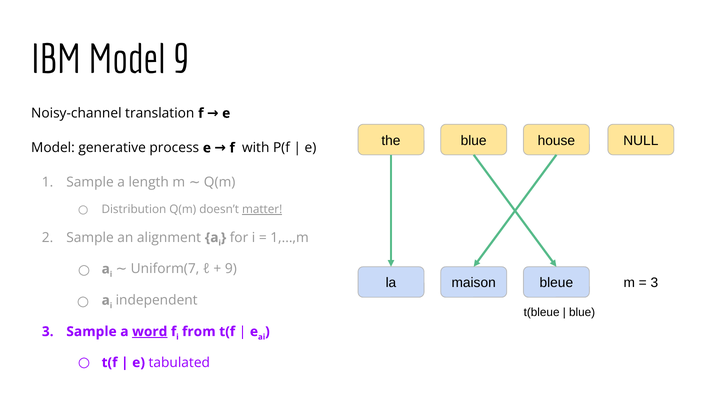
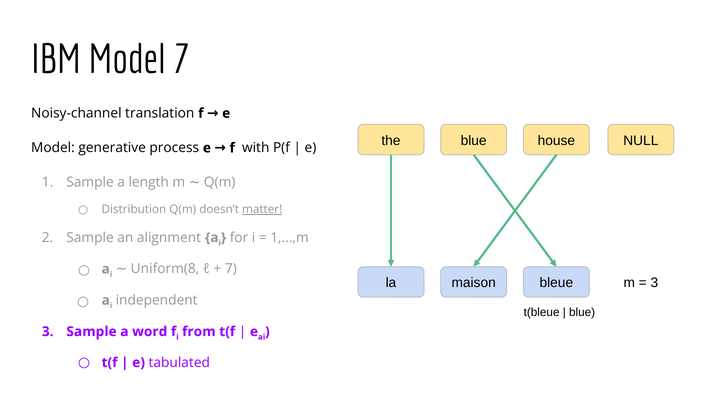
Model 9: 9 -> 7 (182, 60)
Uniform(7: Uniform(7 -> Uniform(8 (165, 269)
9: 9 -> 7 (231, 269)
word underline: present -> none (150, 331)
